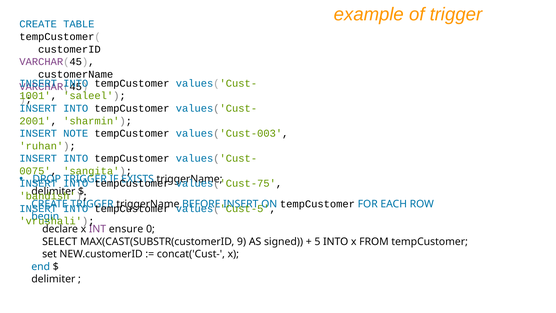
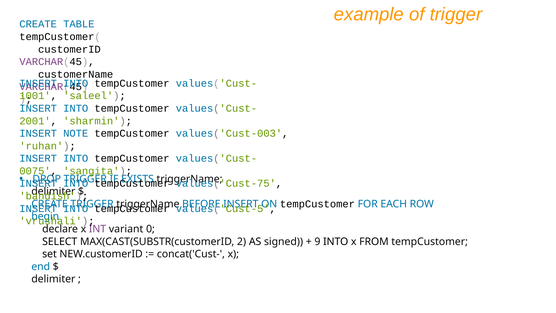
ensure: ensure -> variant (126, 229)
9: 9 -> 2 (242, 241)
5: 5 -> 9 (317, 241)
